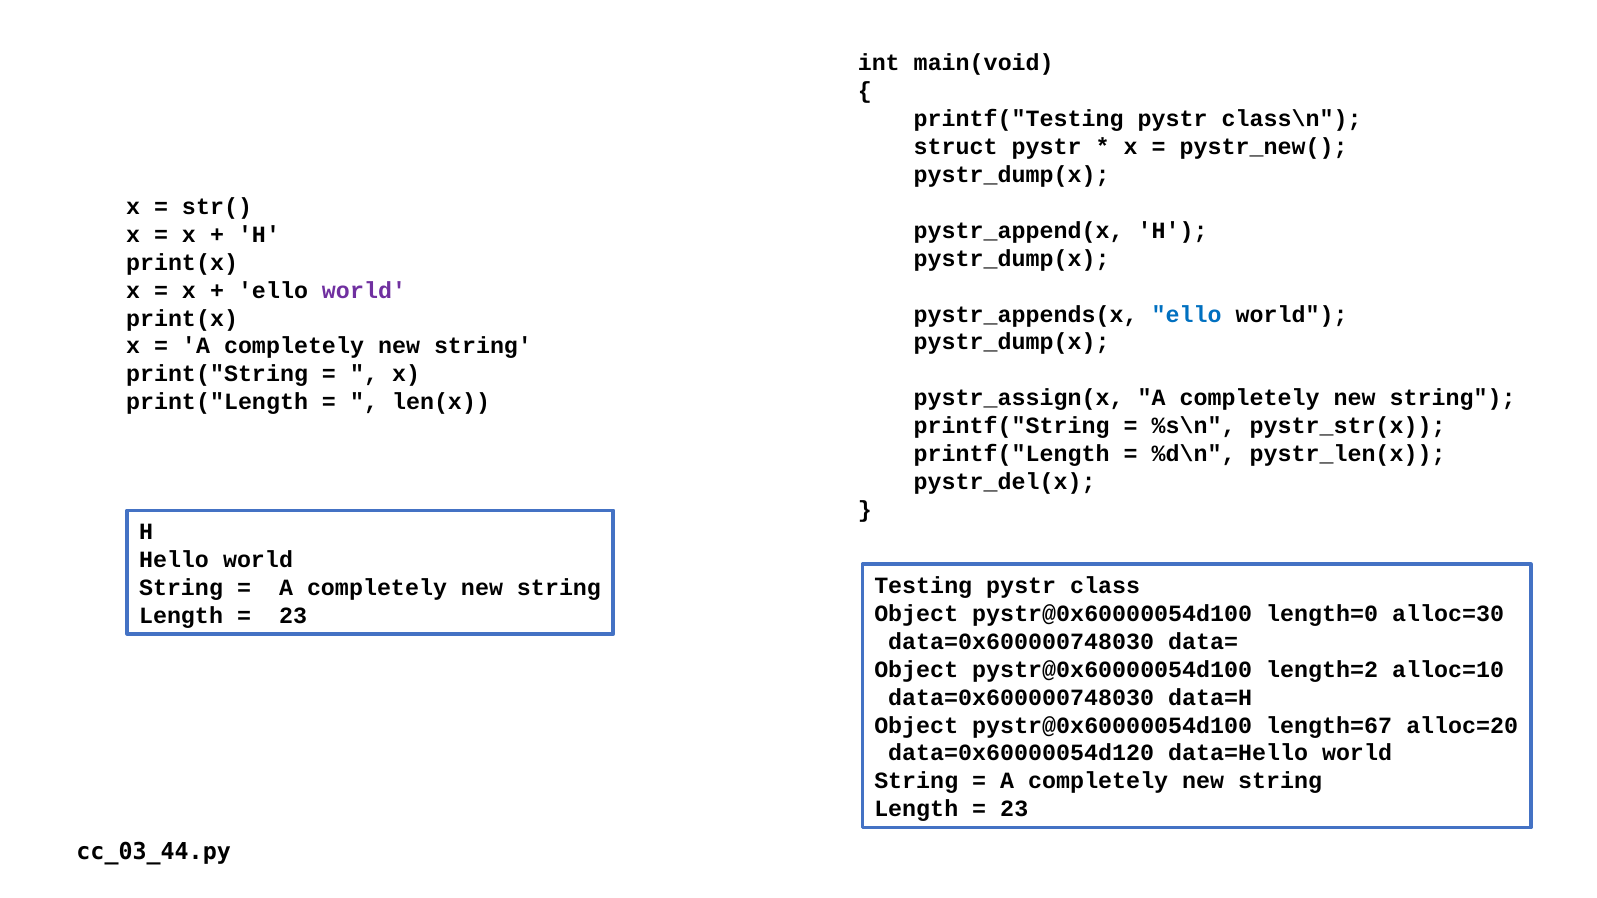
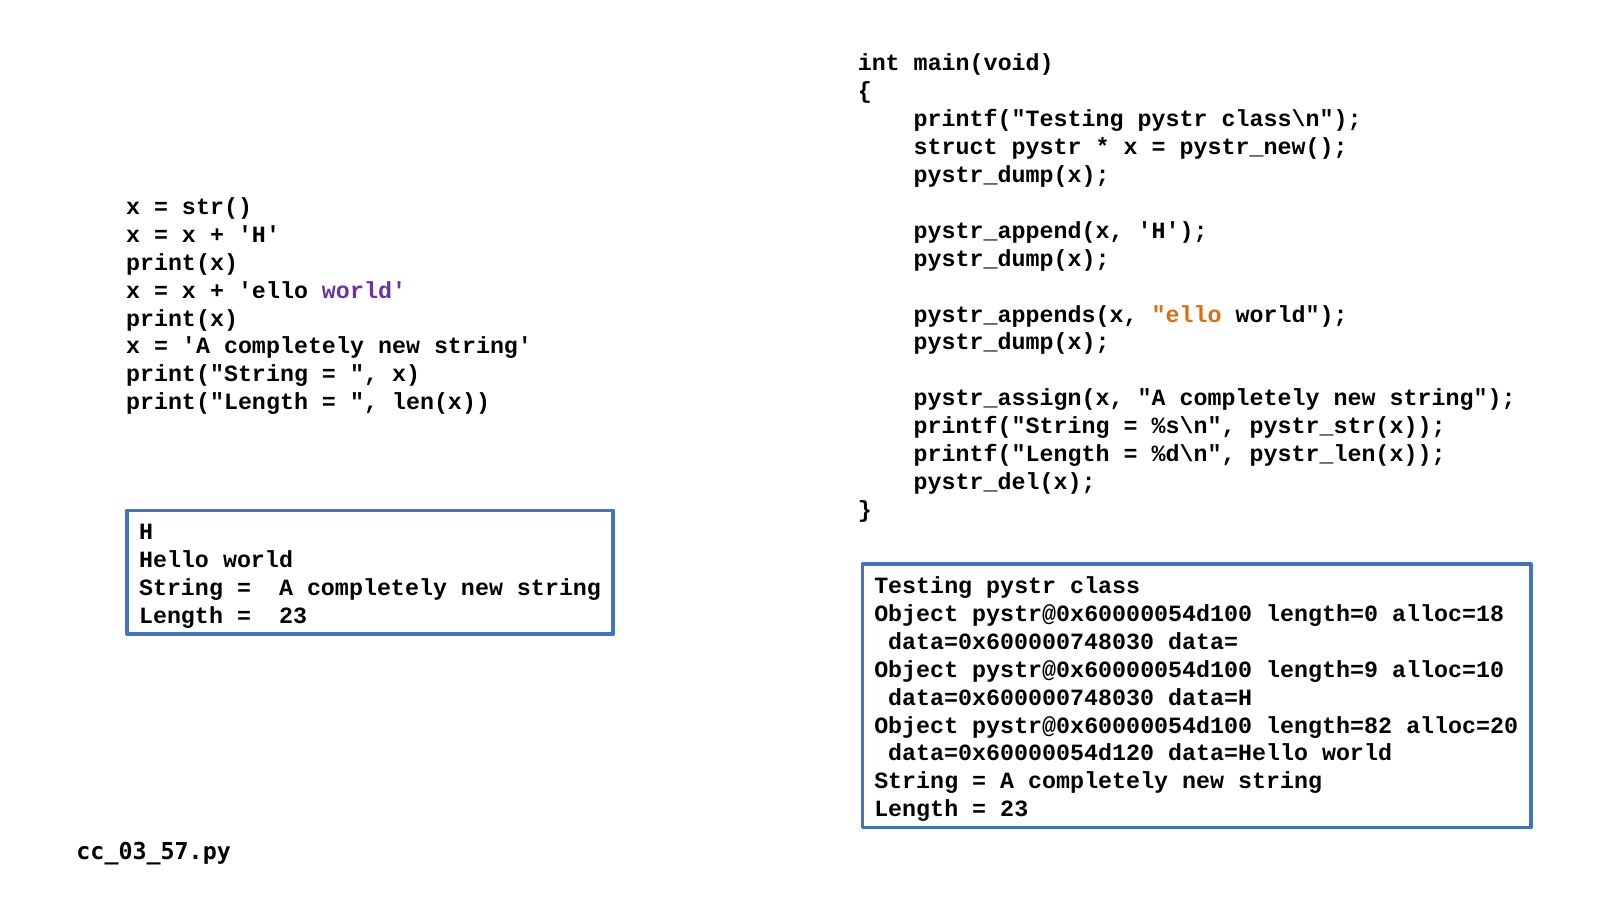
ello colour: blue -> orange (1187, 314)
alloc=30: alloc=30 -> alloc=18 (1448, 614)
length=2: length=2 -> length=9 (1322, 670)
length=67: length=67 -> length=82 (1329, 726)
cc_03_44.py: cc_03_44.py -> cc_03_57.py (154, 852)
